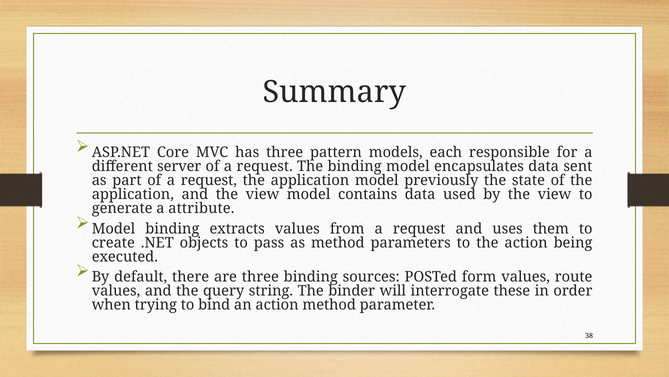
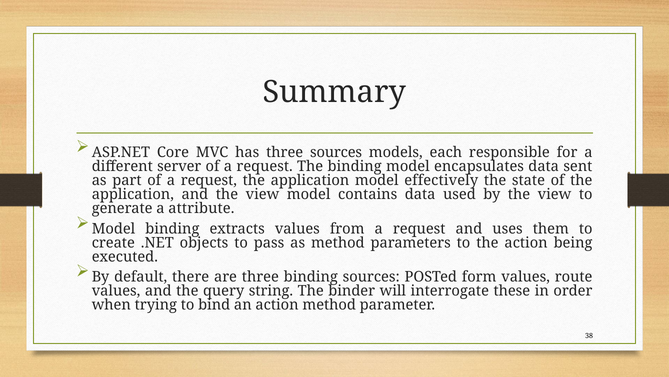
three pattern: pattern -> sources (336, 152)
previously: previously -> effectively (441, 180)
